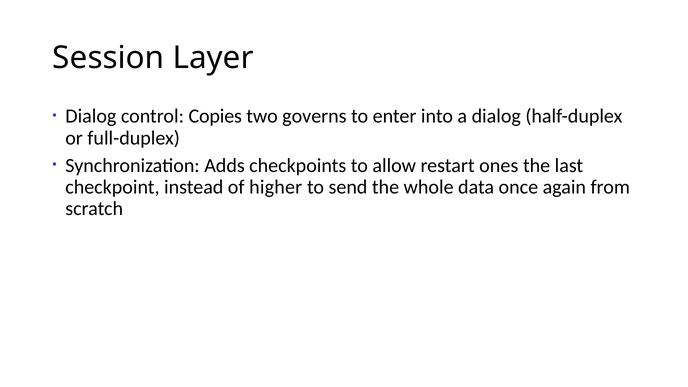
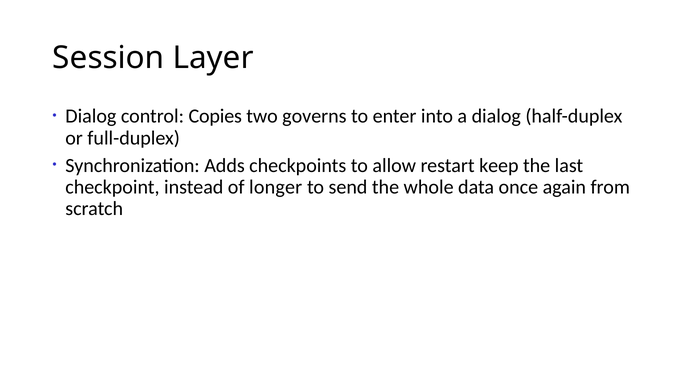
ones: ones -> keep (499, 165)
higher: higher -> longer (276, 187)
